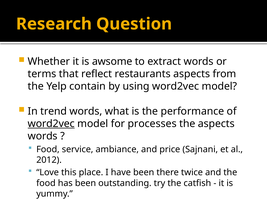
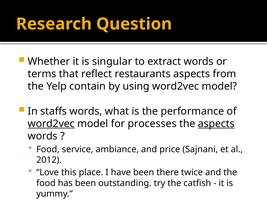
awsome: awsome -> singular (112, 61)
trend: trend -> staffs (54, 111)
aspects underline: none -> present (216, 124)
